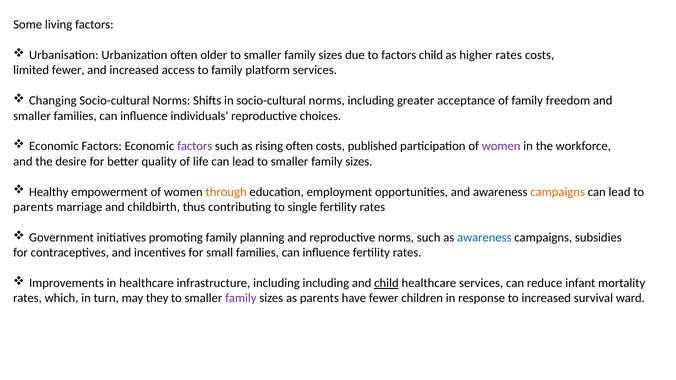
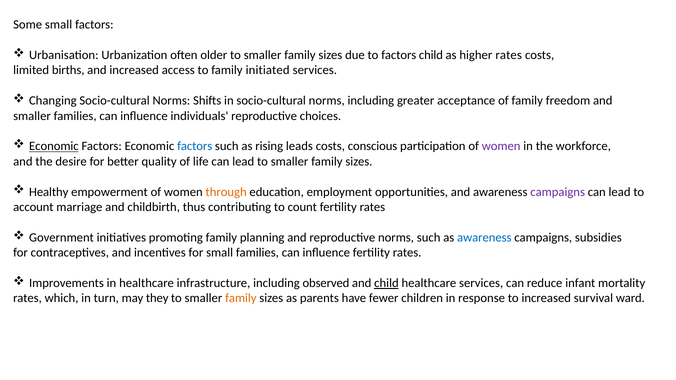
Some living: living -> small (59, 25)
limited fewer: fewer -> births (68, 70)
platform: platform -> initiated (268, 70)
Economic underline: none -> present (54, 146)
factors colour: purple -> blue (195, 146)
rising often: often -> leads (299, 146)
published: published -> conscious (373, 146)
campaigns colour: orange -> purple (558, 192)
parents: parents -> account (33, 207)
single: single -> count (302, 207)
including including: including -> observed (326, 283)
family colour: purple -> orange (241, 298)
